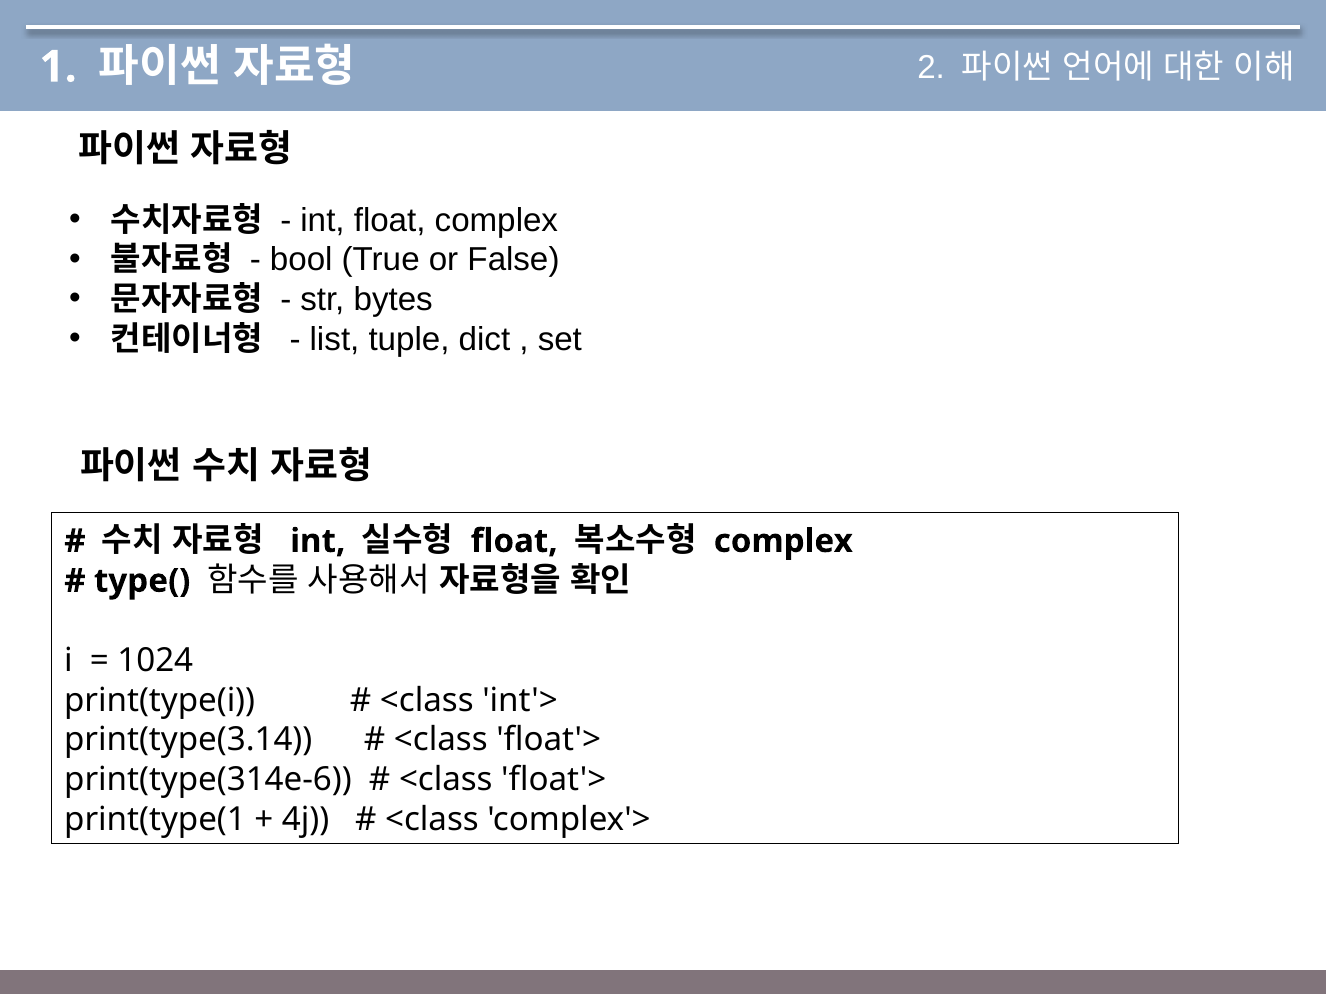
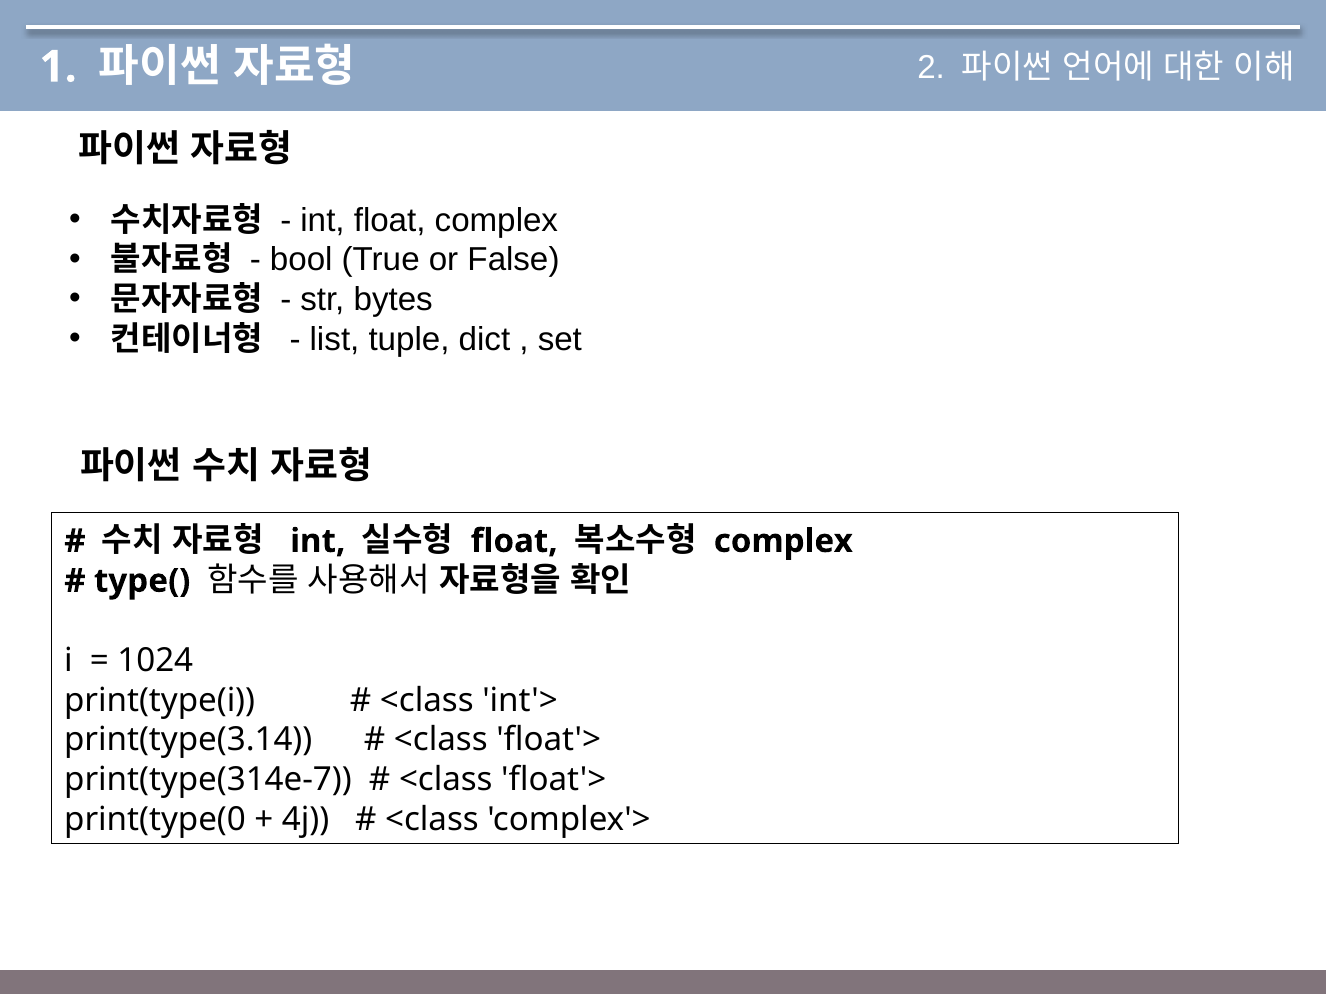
print(type(314e-6: print(type(314e-6 -> print(type(314e-7 (208, 780)
print(type(1: print(type(1 -> print(type(0 (155, 820)
